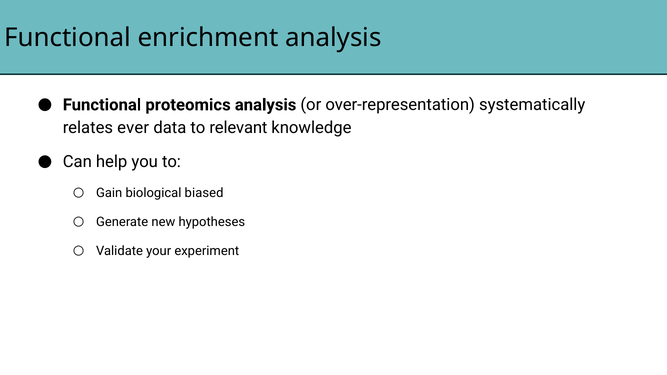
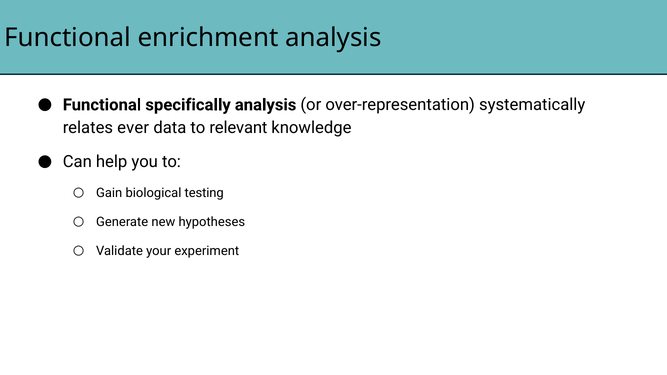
proteomics: proteomics -> specifically (188, 105)
biased: biased -> testing (204, 193)
